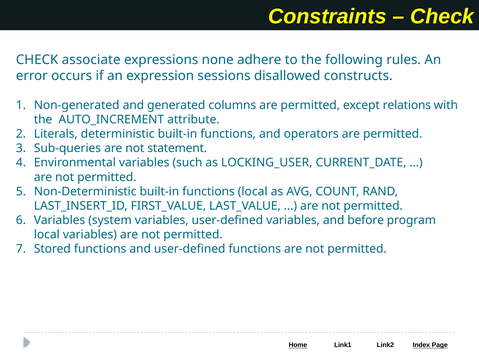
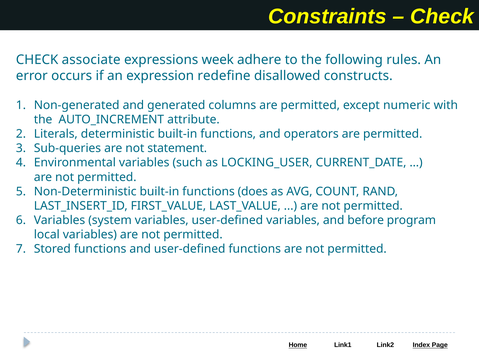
none: none -> week (218, 60)
sessions: sessions -> redefine (224, 76)
relations: relations -> numeric (407, 105)
functions local: local -> does (253, 192)
